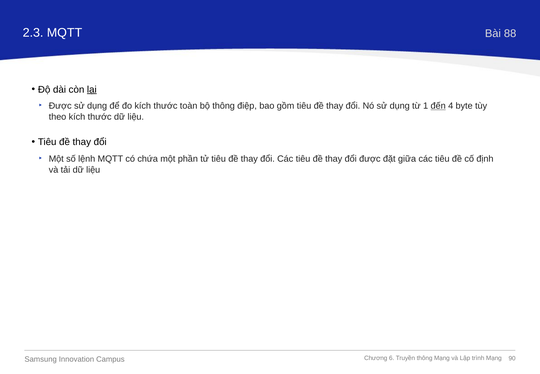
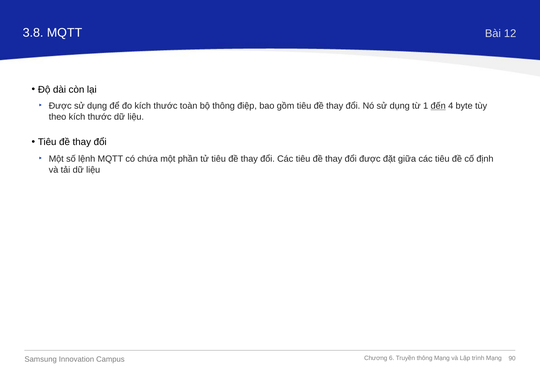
2.3: 2.3 -> 3.8 (33, 33)
88: 88 -> 12 (510, 34)
lại underline: present -> none (92, 89)
